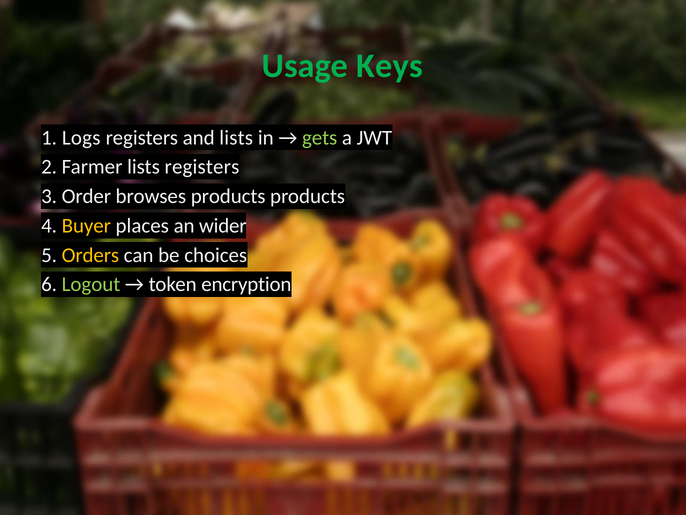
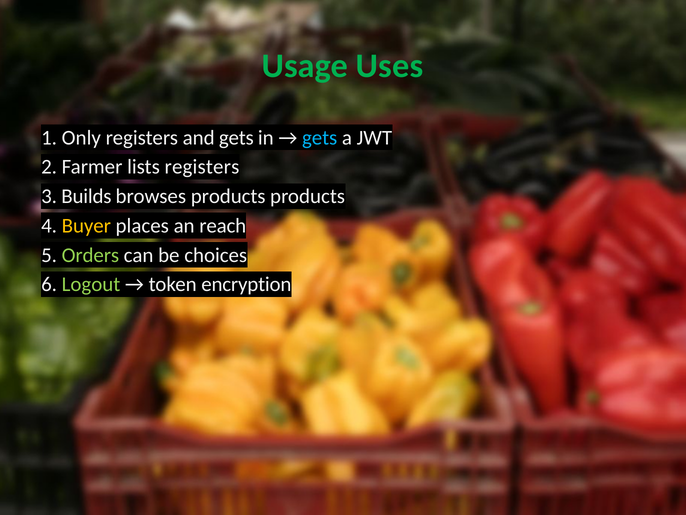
Keys: Keys -> Uses (390, 66)
Logs: Logs -> Only (81, 138)
and lists: lists -> gets (236, 138)
gets colour: light green -> light blue (320, 138)
Order: Order -> Builds (86, 196)
wider: wider -> reach (223, 226)
Orders colour: yellow -> light green (90, 255)
